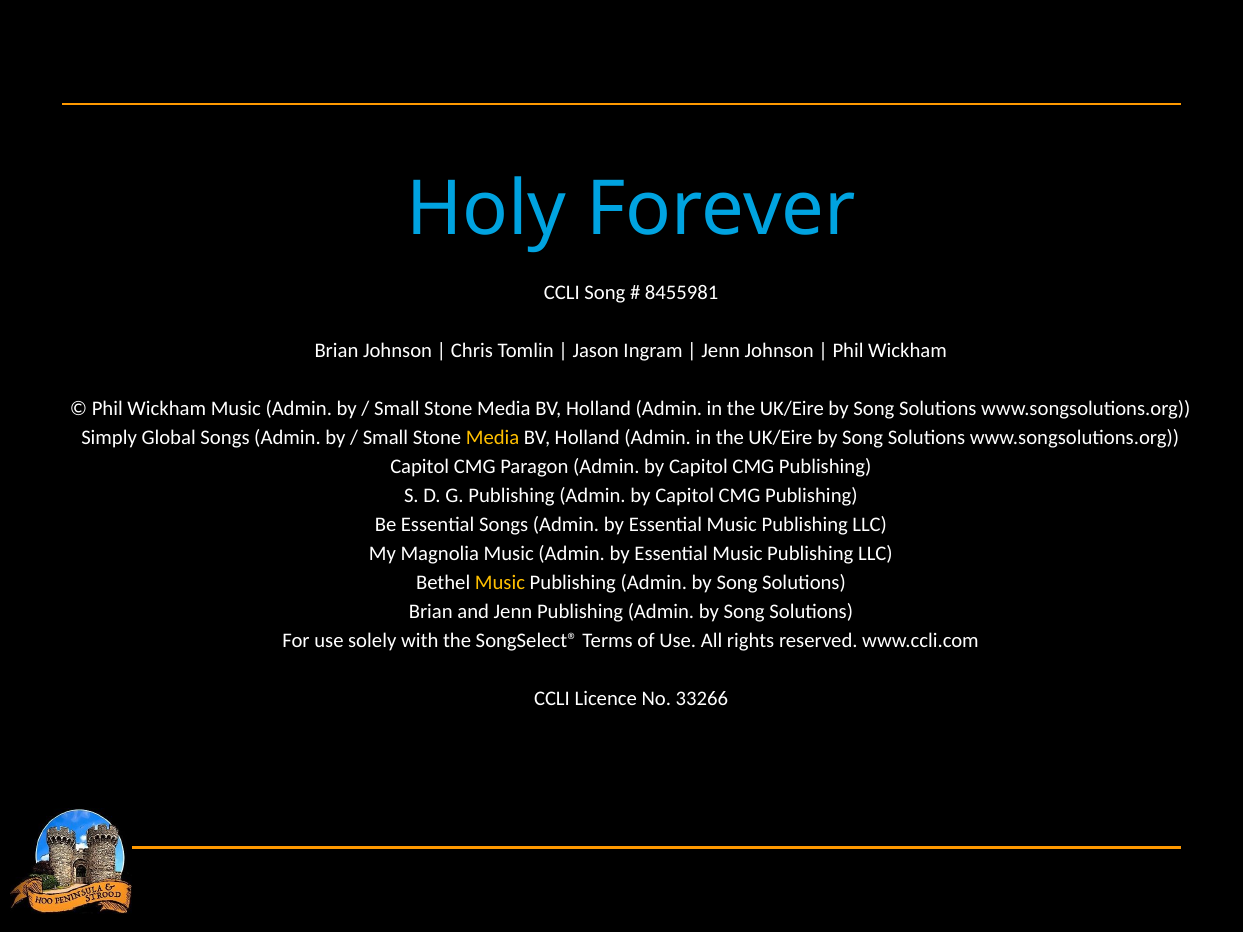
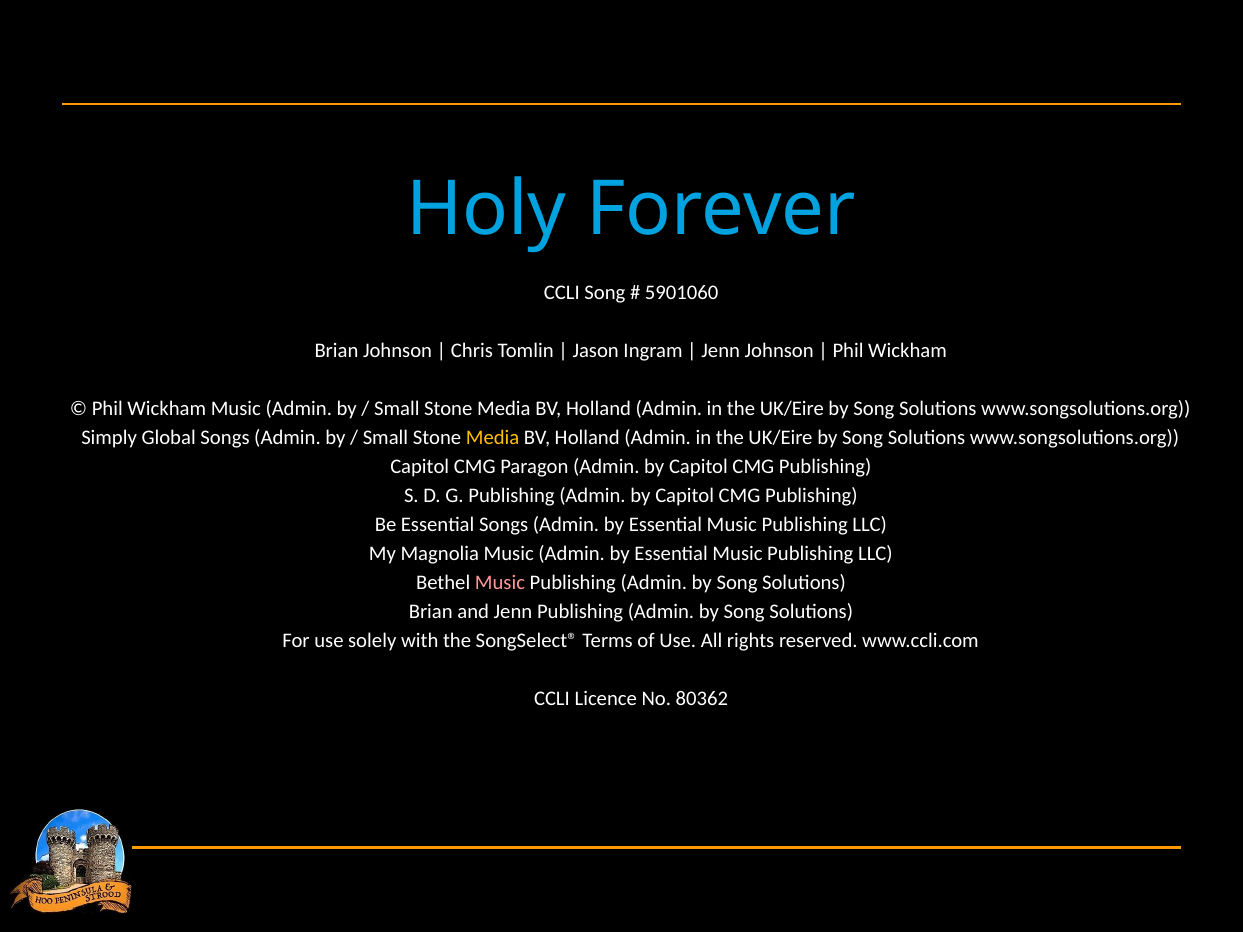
8455981: 8455981 -> 5901060 (682, 293)
Music colour: yellow -> pink (500, 583)
33266: 33266 -> 80362 (702, 699)
